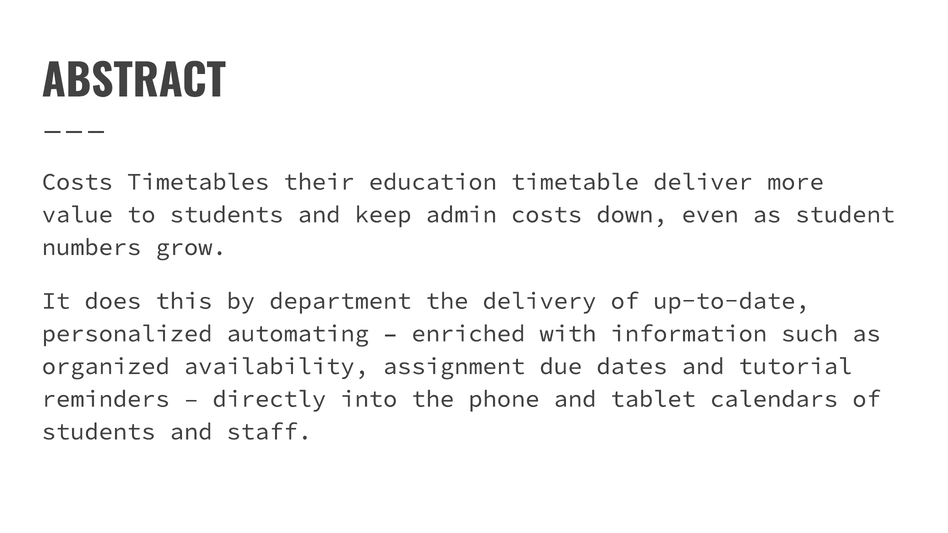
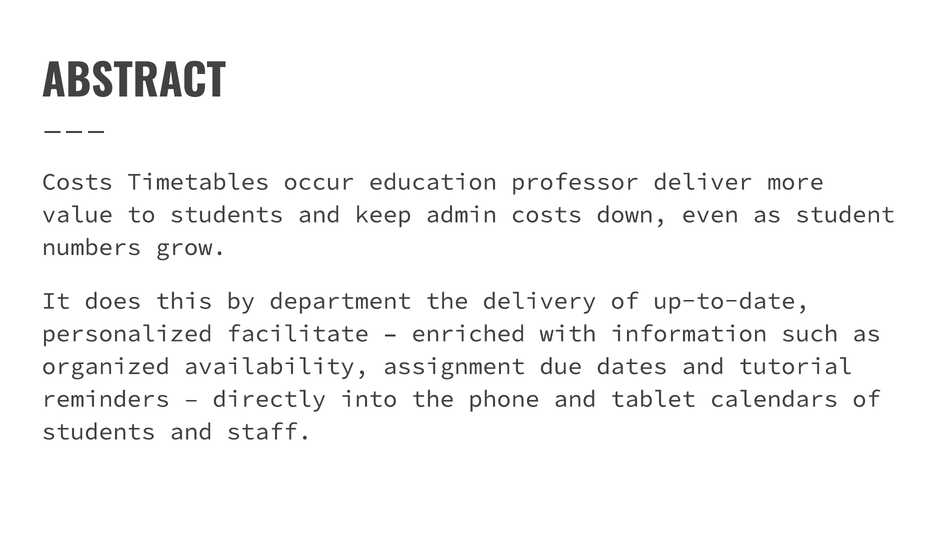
their: their -> occur (319, 182)
timetable: timetable -> professor (575, 182)
automating: automating -> facilitate (298, 334)
